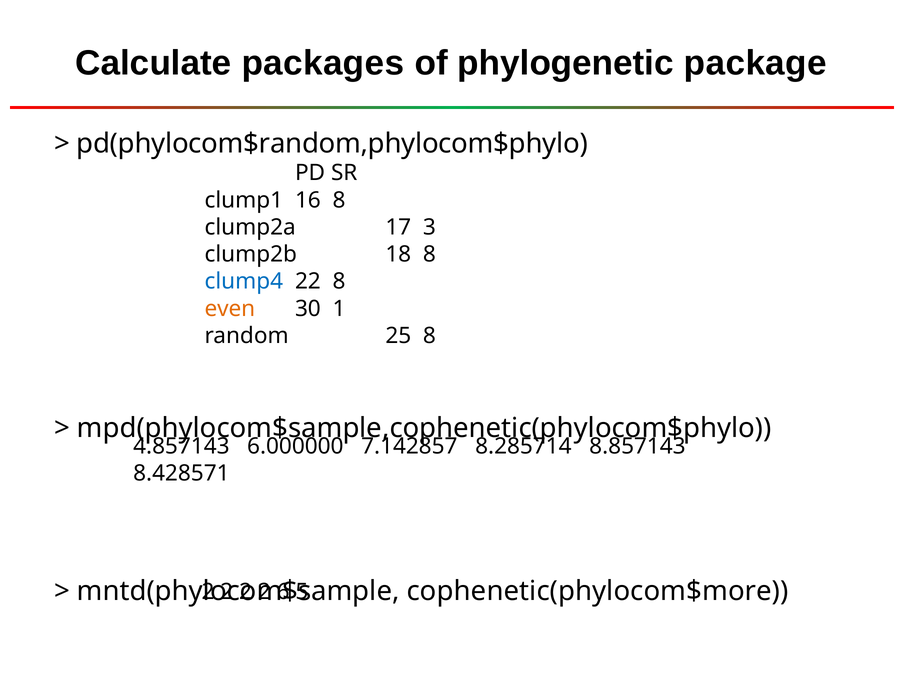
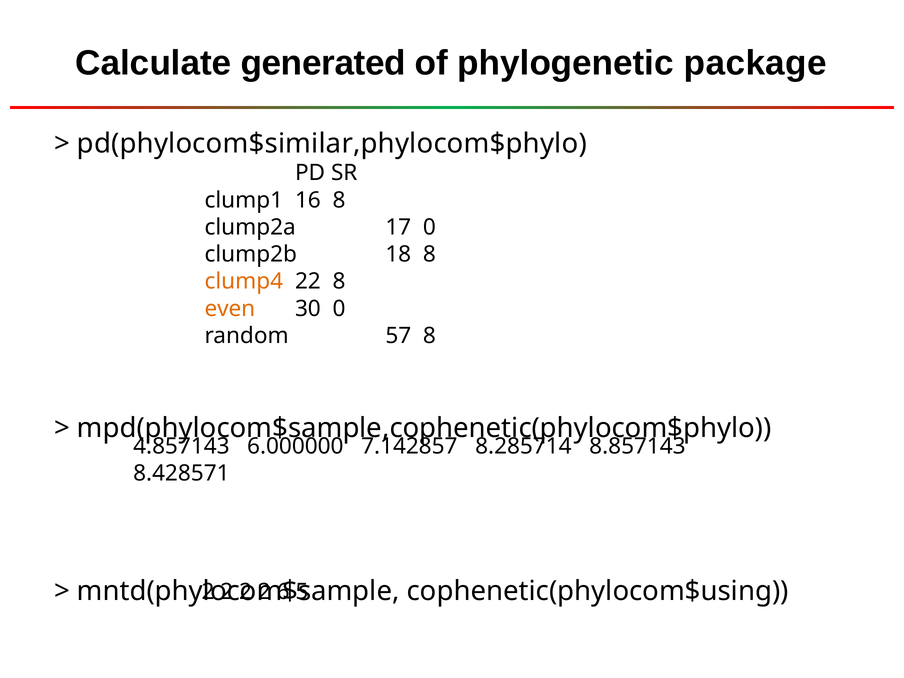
packages: packages -> generated (323, 63)
pd(phylocom$random,phylocom$phylo: pd(phylocom$random,phylocom$phylo -> pd(phylocom$similar,phylocom$phylo (332, 143)
17 3: 3 -> 0 (429, 227)
clump4 colour: blue -> orange (244, 282)
30 1: 1 -> 0 (339, 309)
25: 25 -> 57 (398, 336)
cophenetic(phylocom$more: cophenetic(phylocom$more -> cophenetic(phylocom$using (598, 591)
